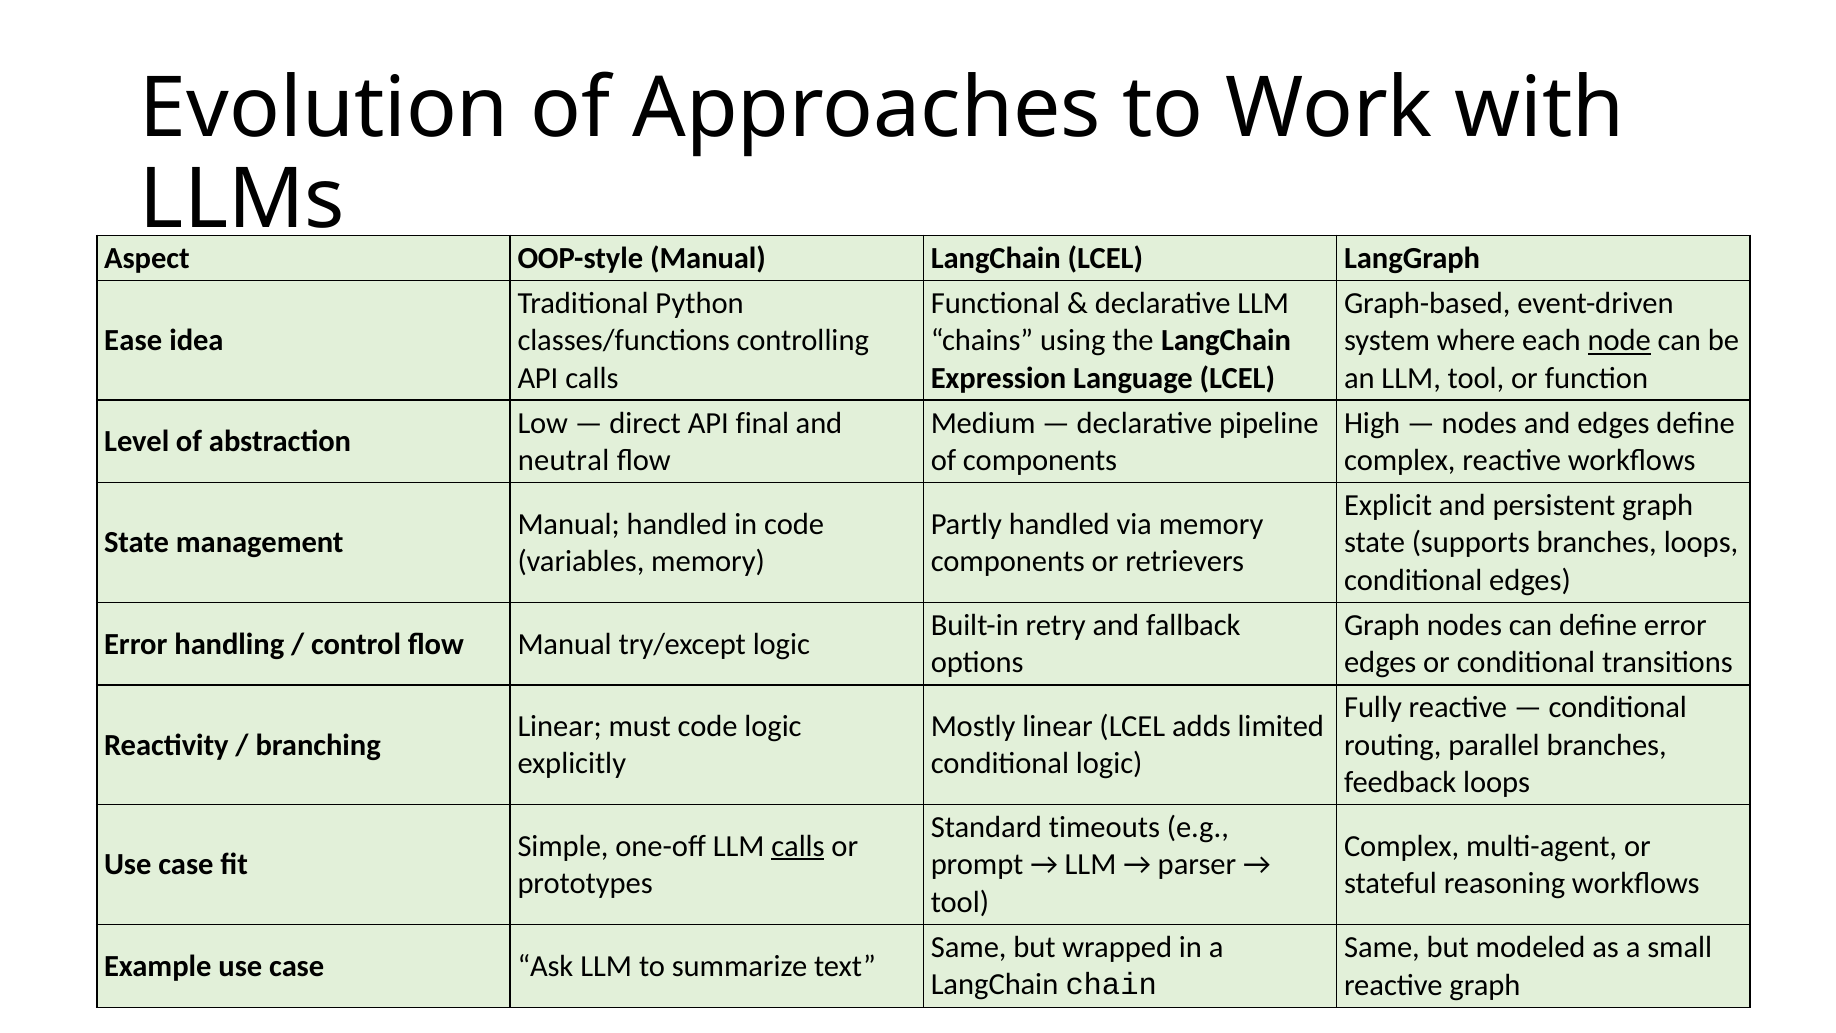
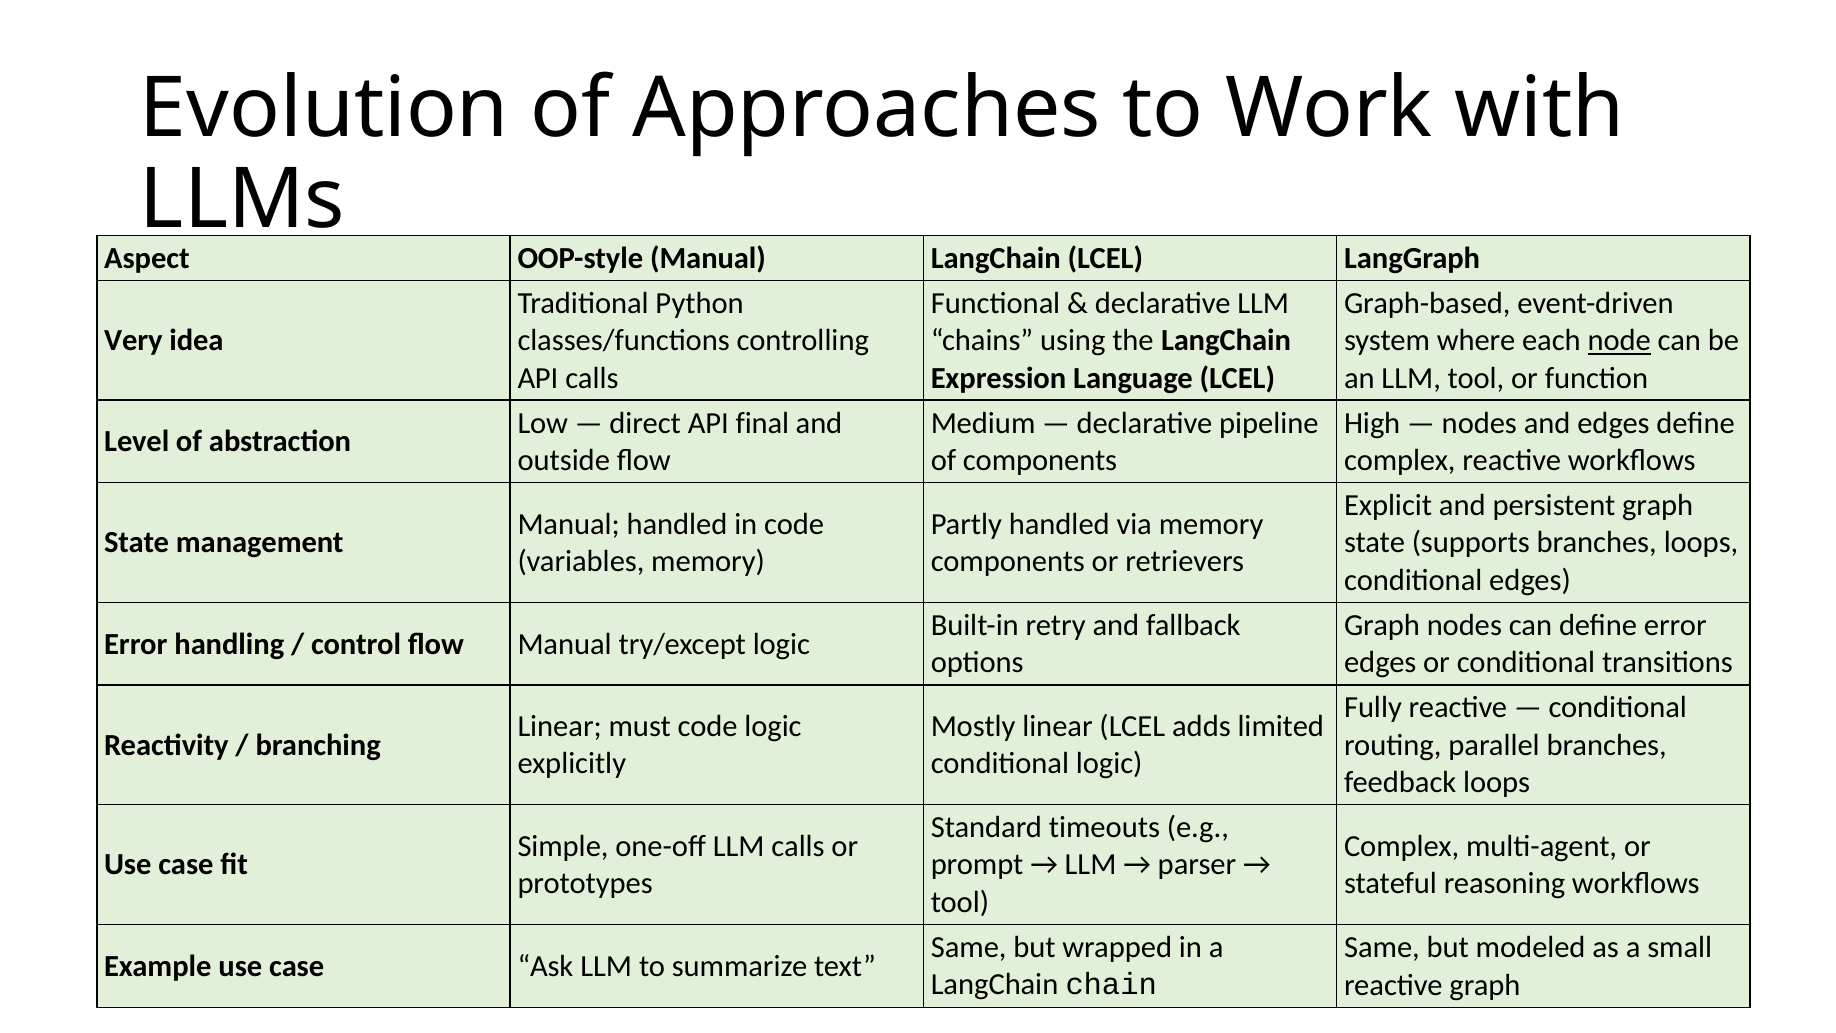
Ease: Ease -> Very (133, 341)
neutral: neutral -> outside (564, 460)
calls underline: present -> none (798, 846)
